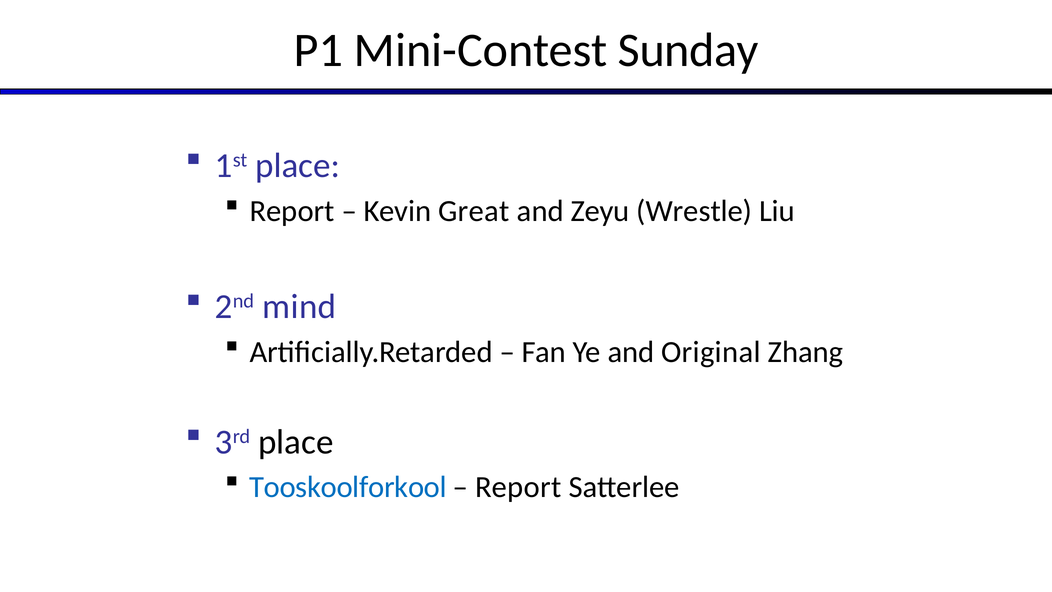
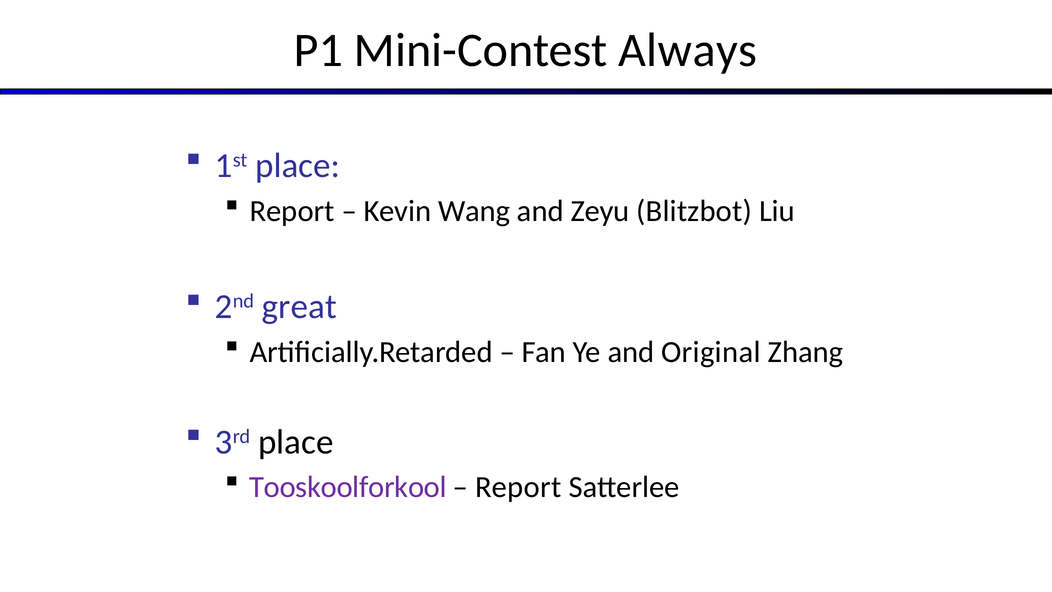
Sunday: Sunday -> Always (688, 50)
Great: Great -> Wang (474, 211)
Wrestle: Wrestle -> Blitzbot (694, 211)
mind: mind -> great (299, 307)
Tooskoolforkool colour: blue -> purple (348, 487)
